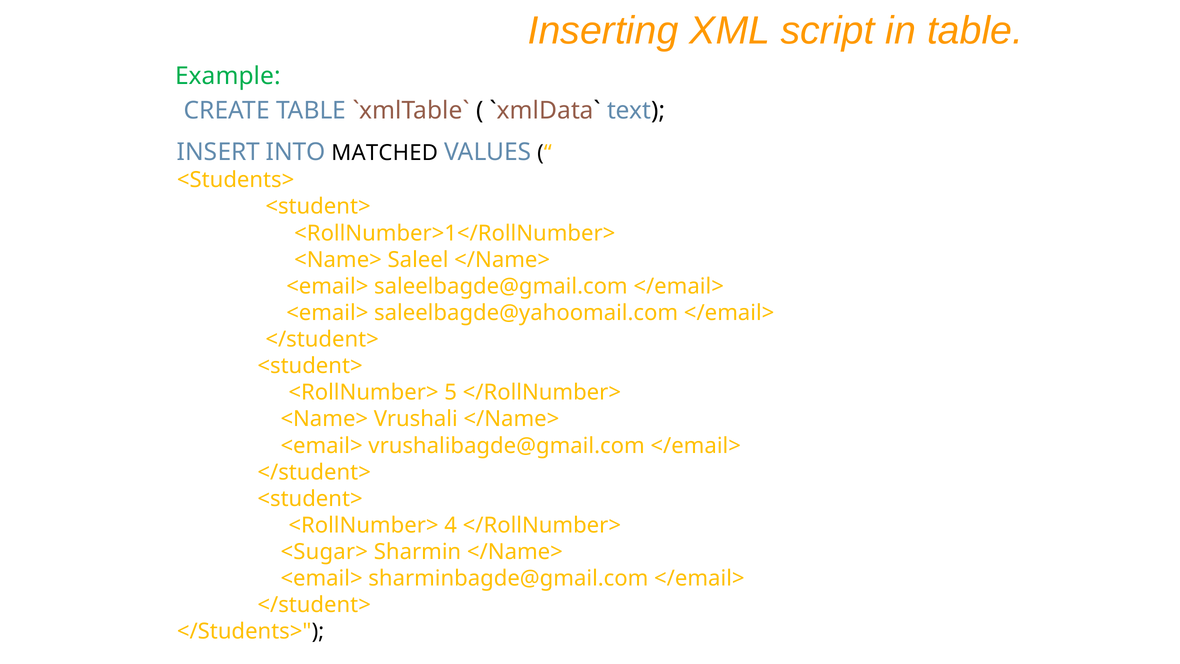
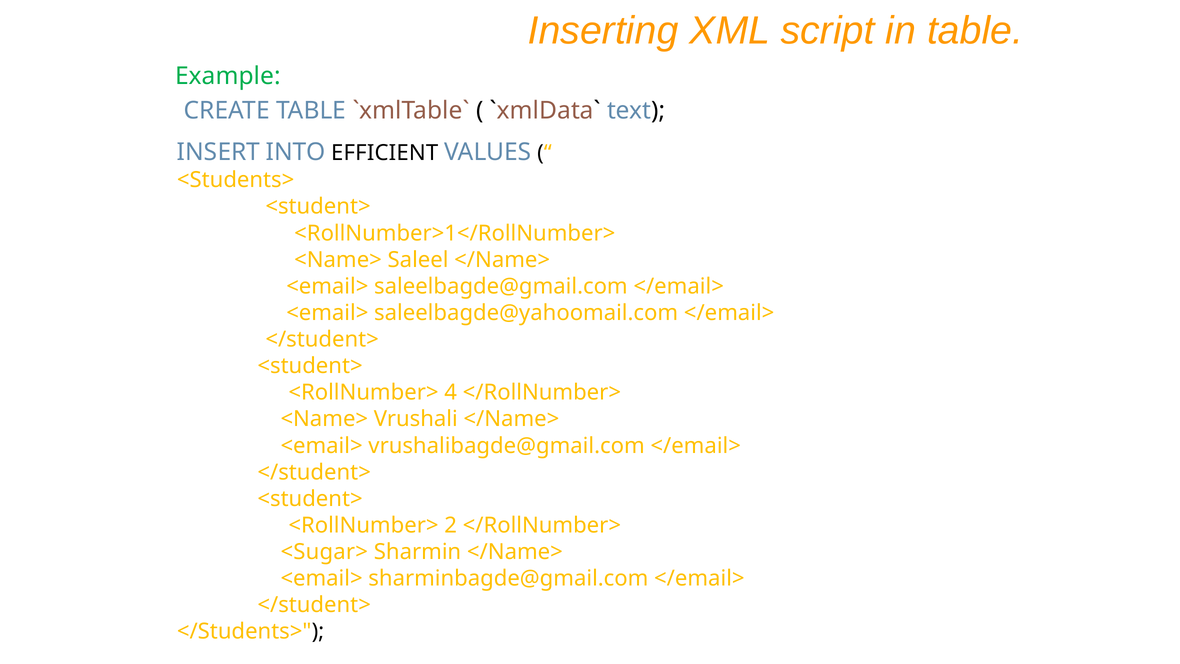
MATCHED: MATCHED -> EFFICIENT (385, 153)
5: 5 -> 4 (451, 392)
4: 4 -> 2 (451, 525)
